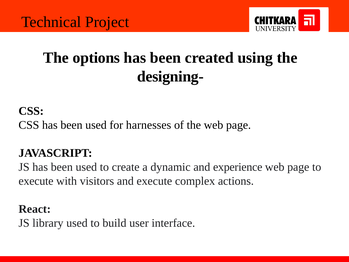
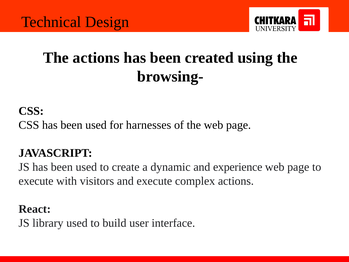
Project: Project -> Design (107, 22)
The options: options -> actions (96, 58)
designing-: designing- -> browsing- (170, 76)
